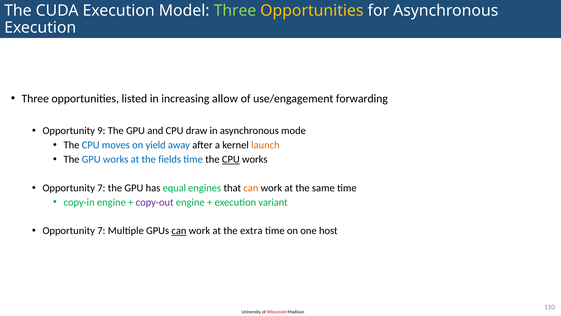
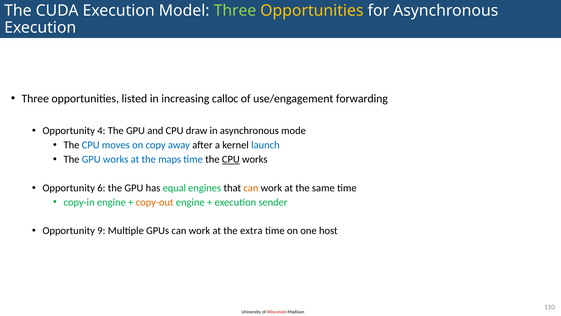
allow: allow -> calloc (225, 99)
9: 9 -> 4 (101, 131)
yield: yield -> copy (156, 145)
launch colour: orange -> blue (265, 145)
fields: fields -> maps (170, 159)
7: 7 -> 6 (101, 188)
copy-out colour: purple -> orange (155, 202)
variant: variant -> sender (273, 202)
7: 7 -> 9 (101, 230)
can underline: present -> none (179, 230)
